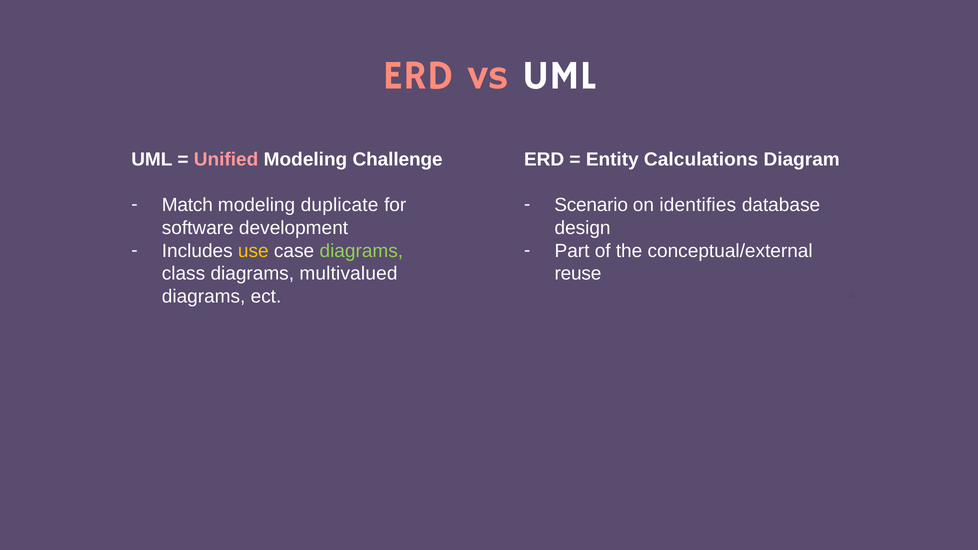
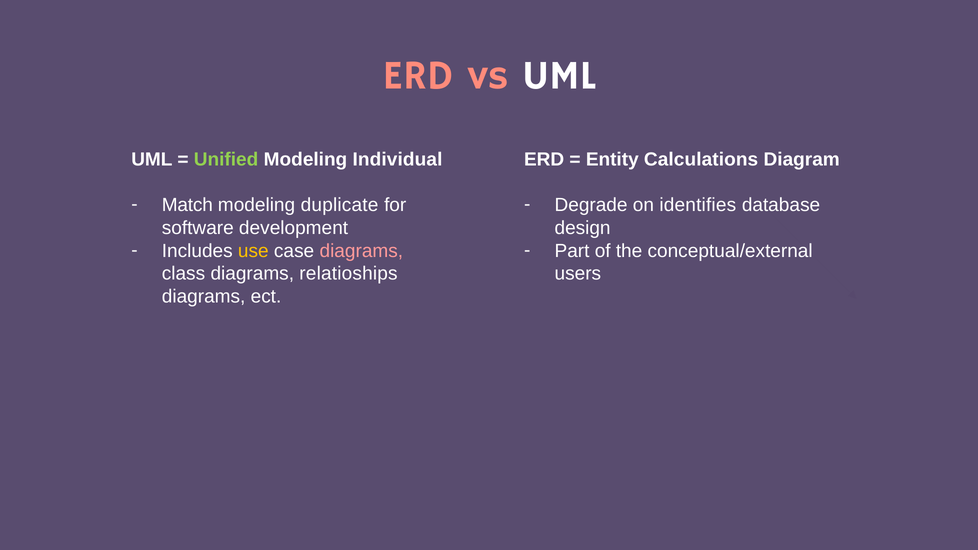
Unified colour: pink -> light green (226, 160)
Challenge: Challenge -> Individual (398, 160)
Scenario: Scenario -> Degrade (591, 205)
diagrams colour: light green -> pink (361, 251)
multivalued: multivalued -> relatioships (348, 274)
reuse: reuse -> users (578, 274)
